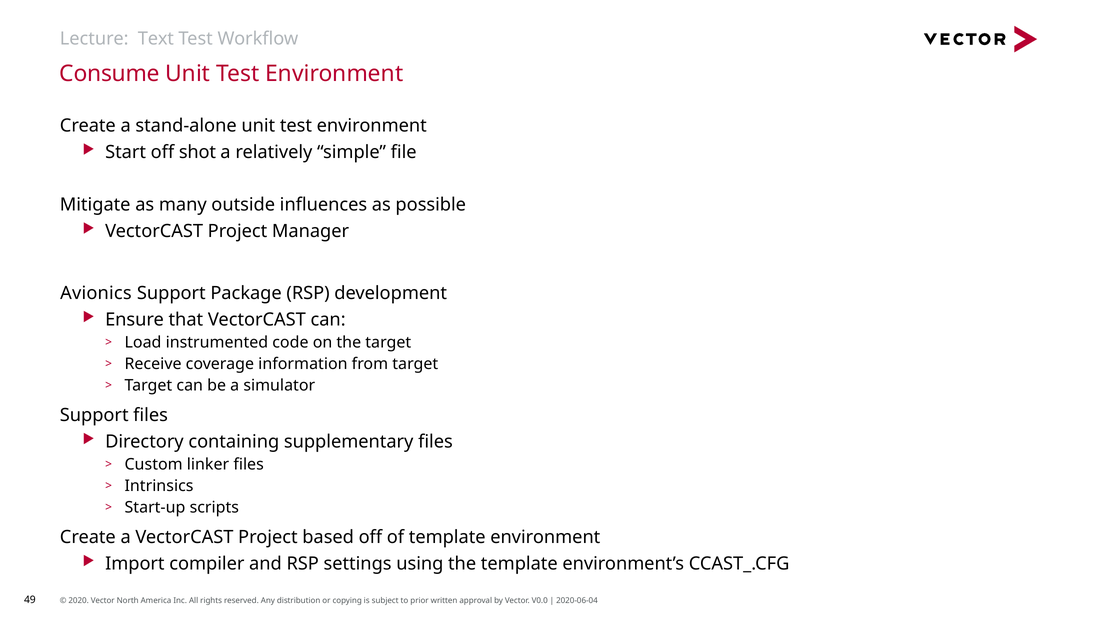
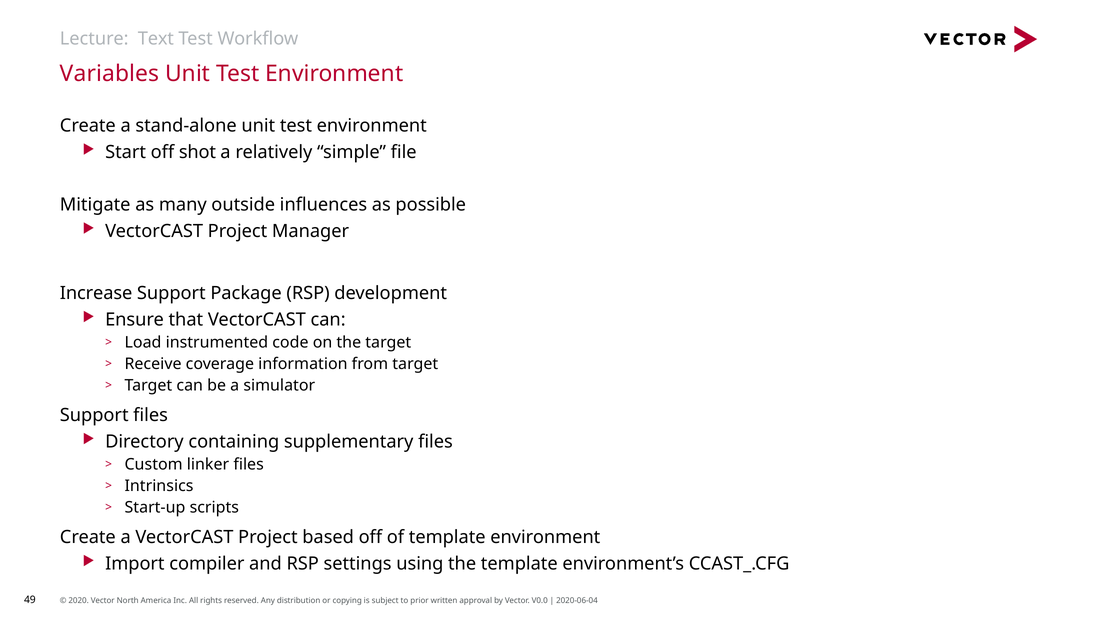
Consume: Consume -> Variables (109, 74)
Avionics: Avionics -> Increase (96, 293)
